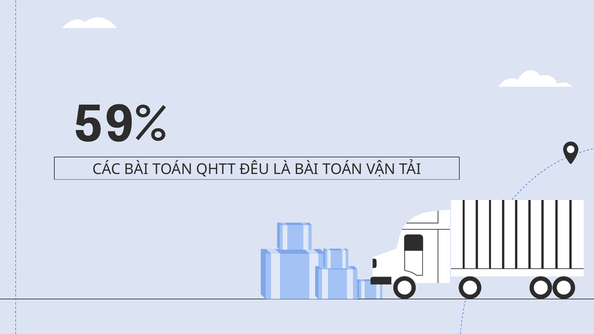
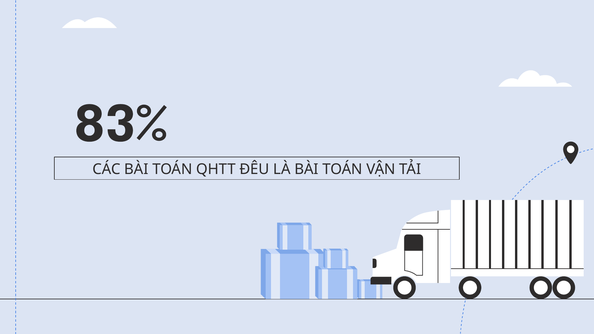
59%: 59% -> 83% (120, 125)
